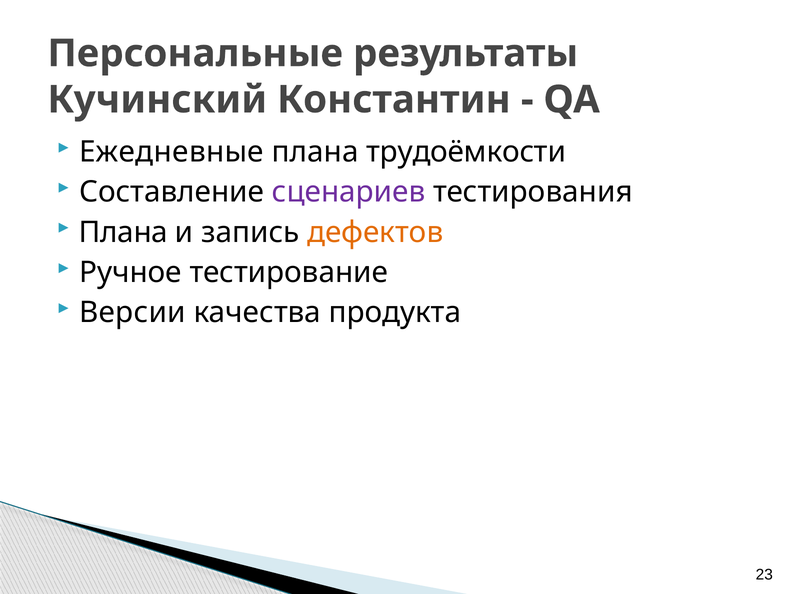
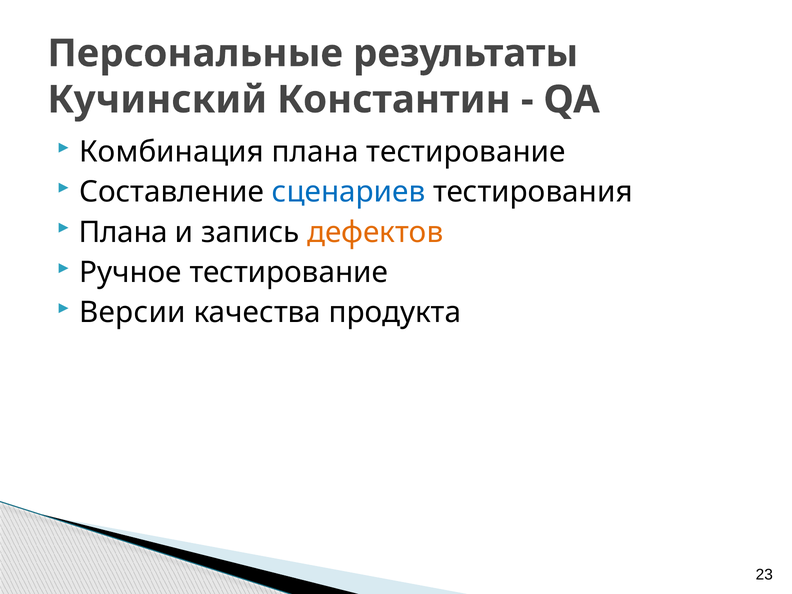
Ежедневные: Ежедневные -> Комбинация (172, 152)
плана трудоёмкости: трудоёмкости -> тестирование (466, 152)
сценариев colour: purple -> blue (349, 192)
